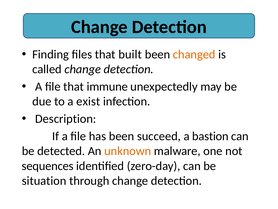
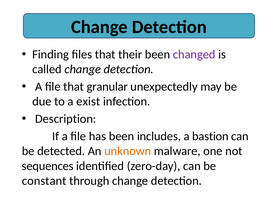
built: built -> their (130, 54)
changed colour: orange -> purple (194, 54)
immune: immune -> granular (107, 86)
succeed: succeed -> includes (159, 136)
situation: situation -> constant (44, 180)
